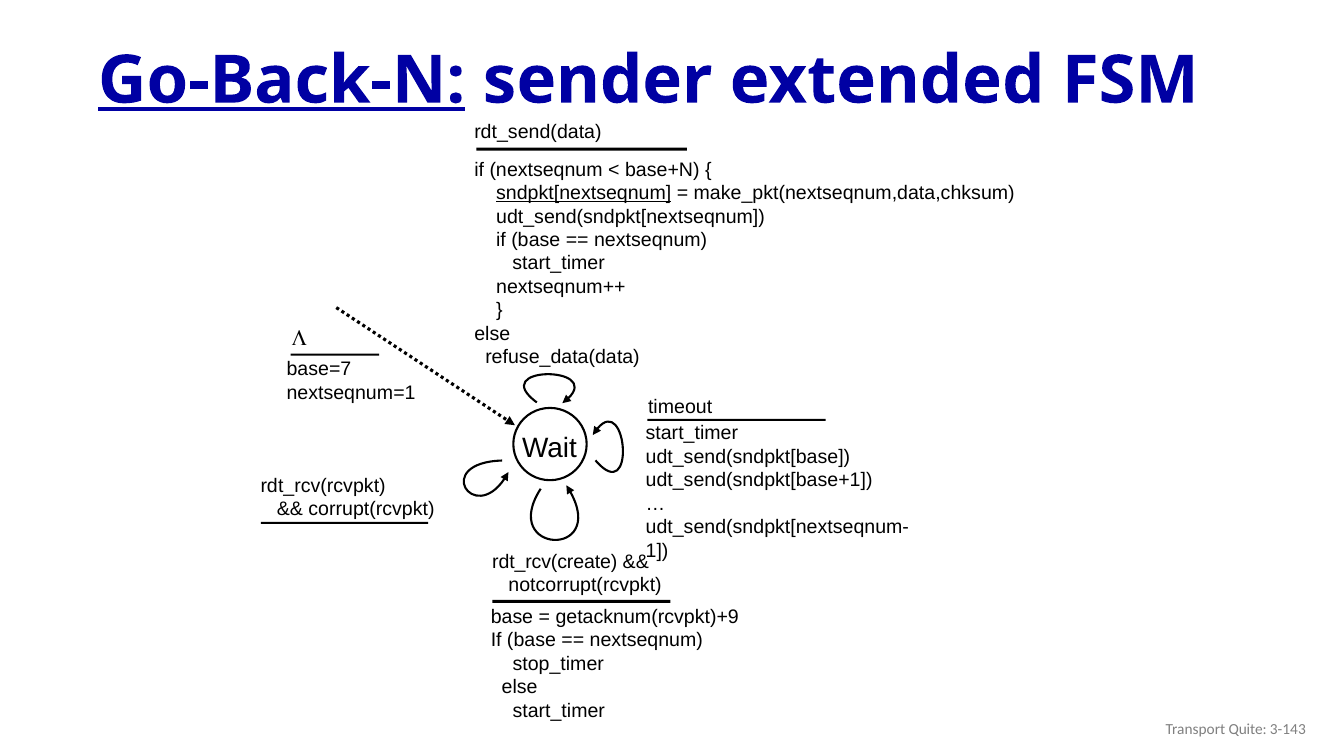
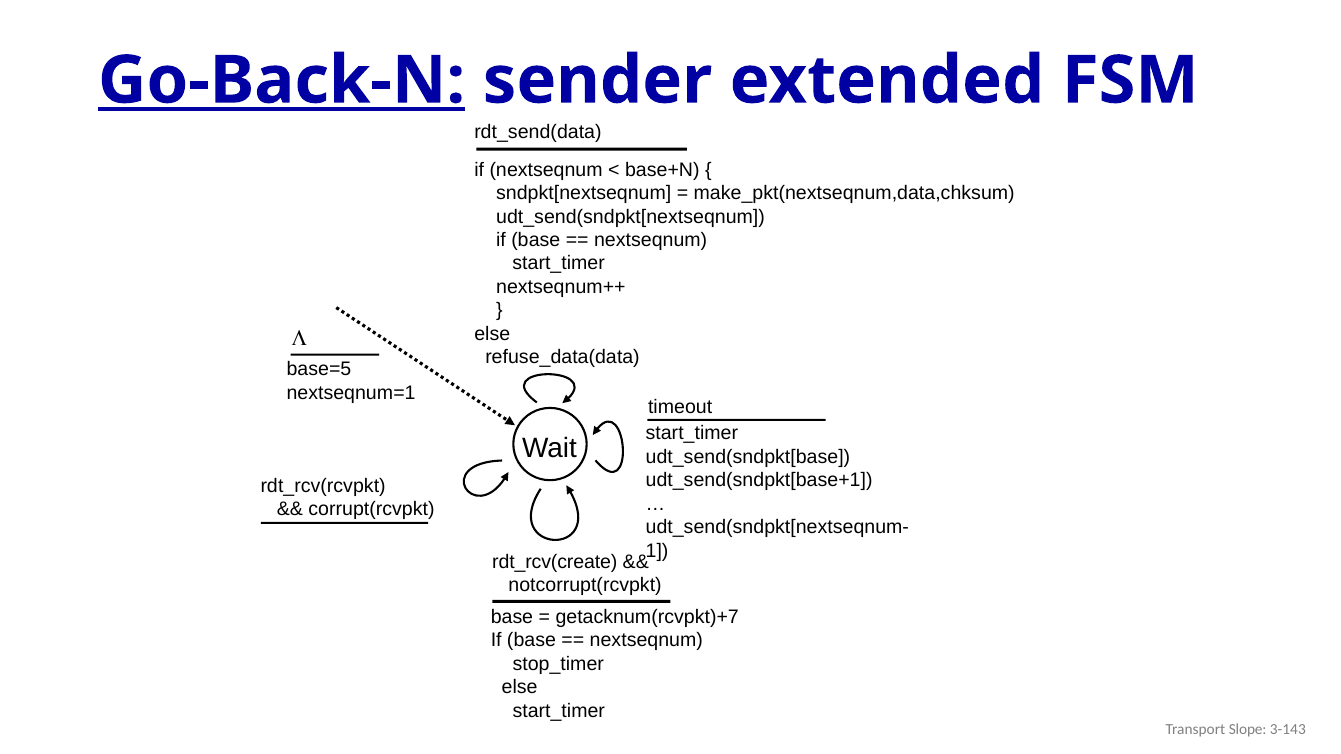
sndpkt[nextseqnum underline: present -> none (584, 193)
base=7: base=7 -> base=5 (319, 369)
getacknum(rcvpkt)+9: getacknum(rcvpkt)+9 -> getacknum(rcvpkt)+7 (647, 617)
Quite: Quite -> Slope (1248, 730)
